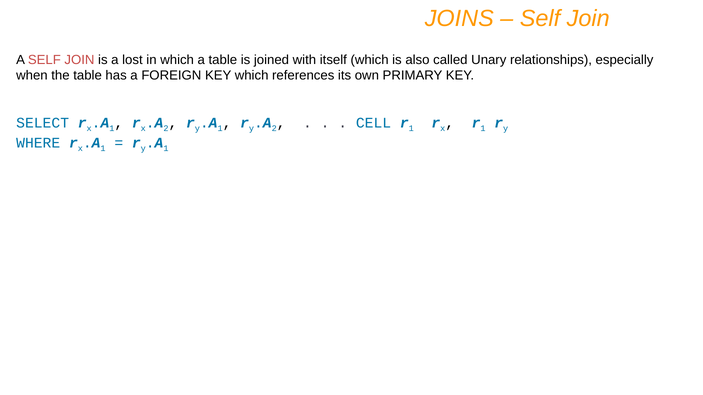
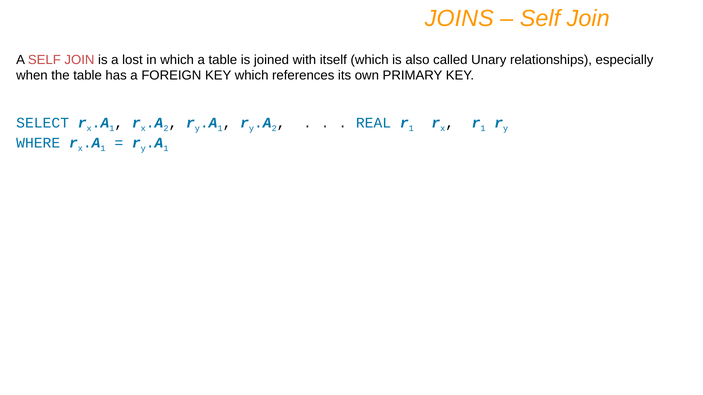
CELL: CELL -> REAL (374, 123)
